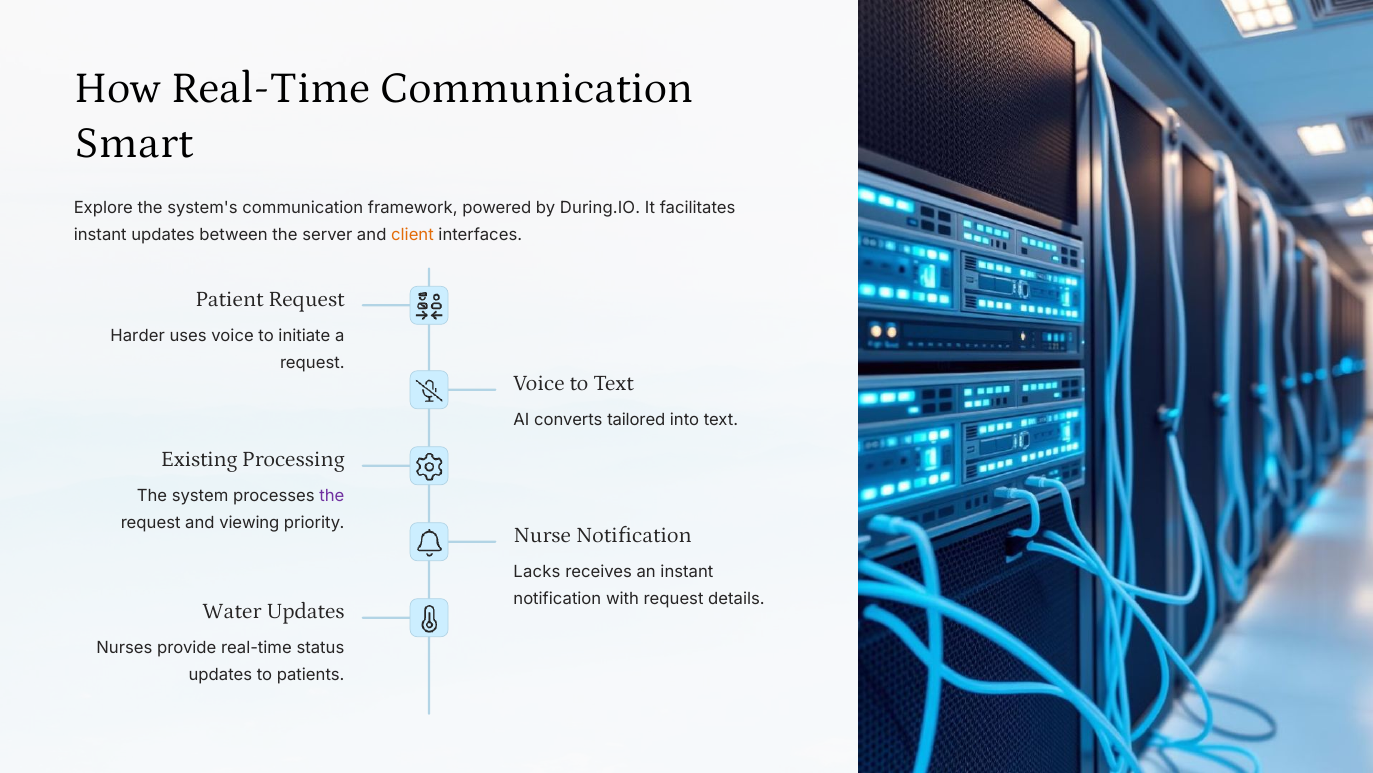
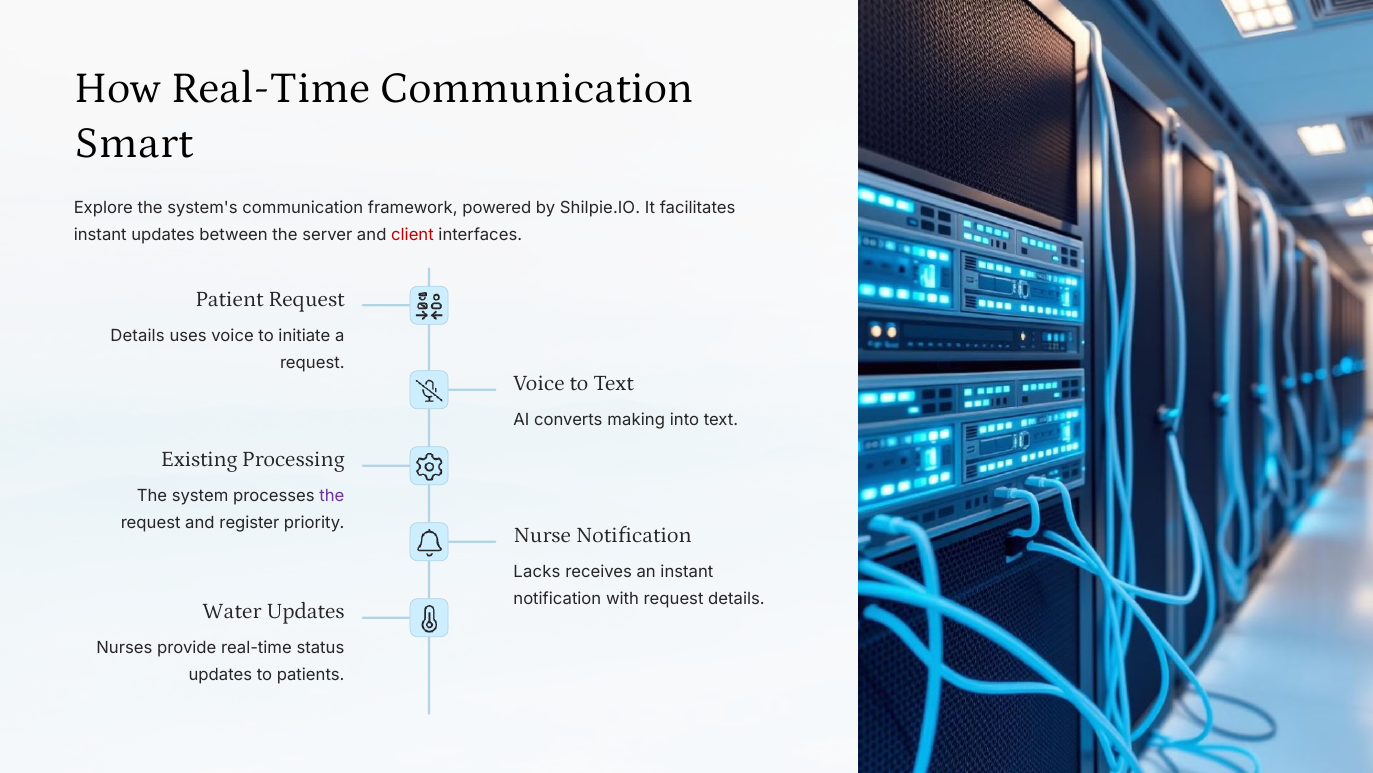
During.IO: During.IO -> Shilpie.IO (600, 208)
client colour: orange -> red (412, 235)
Harder: Harder -> Details (138, 335)
tailored: tailored -> making (636, 420)
viewing: viewing -> register (249, 523)
